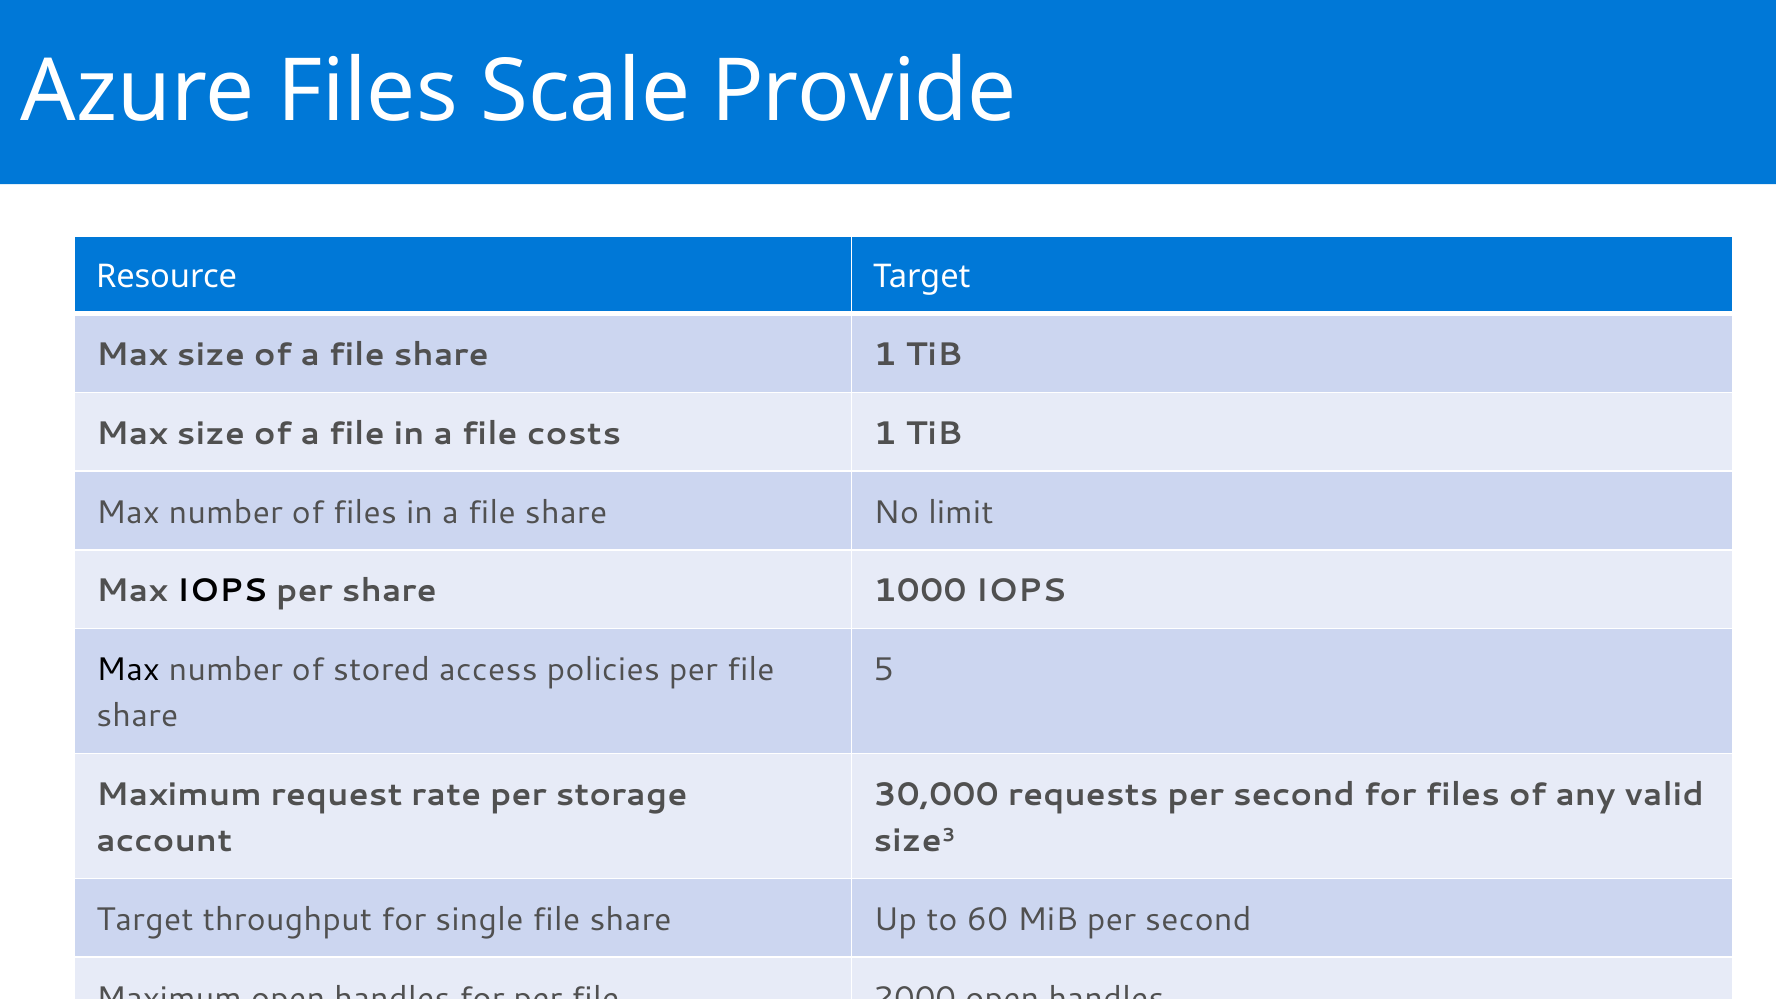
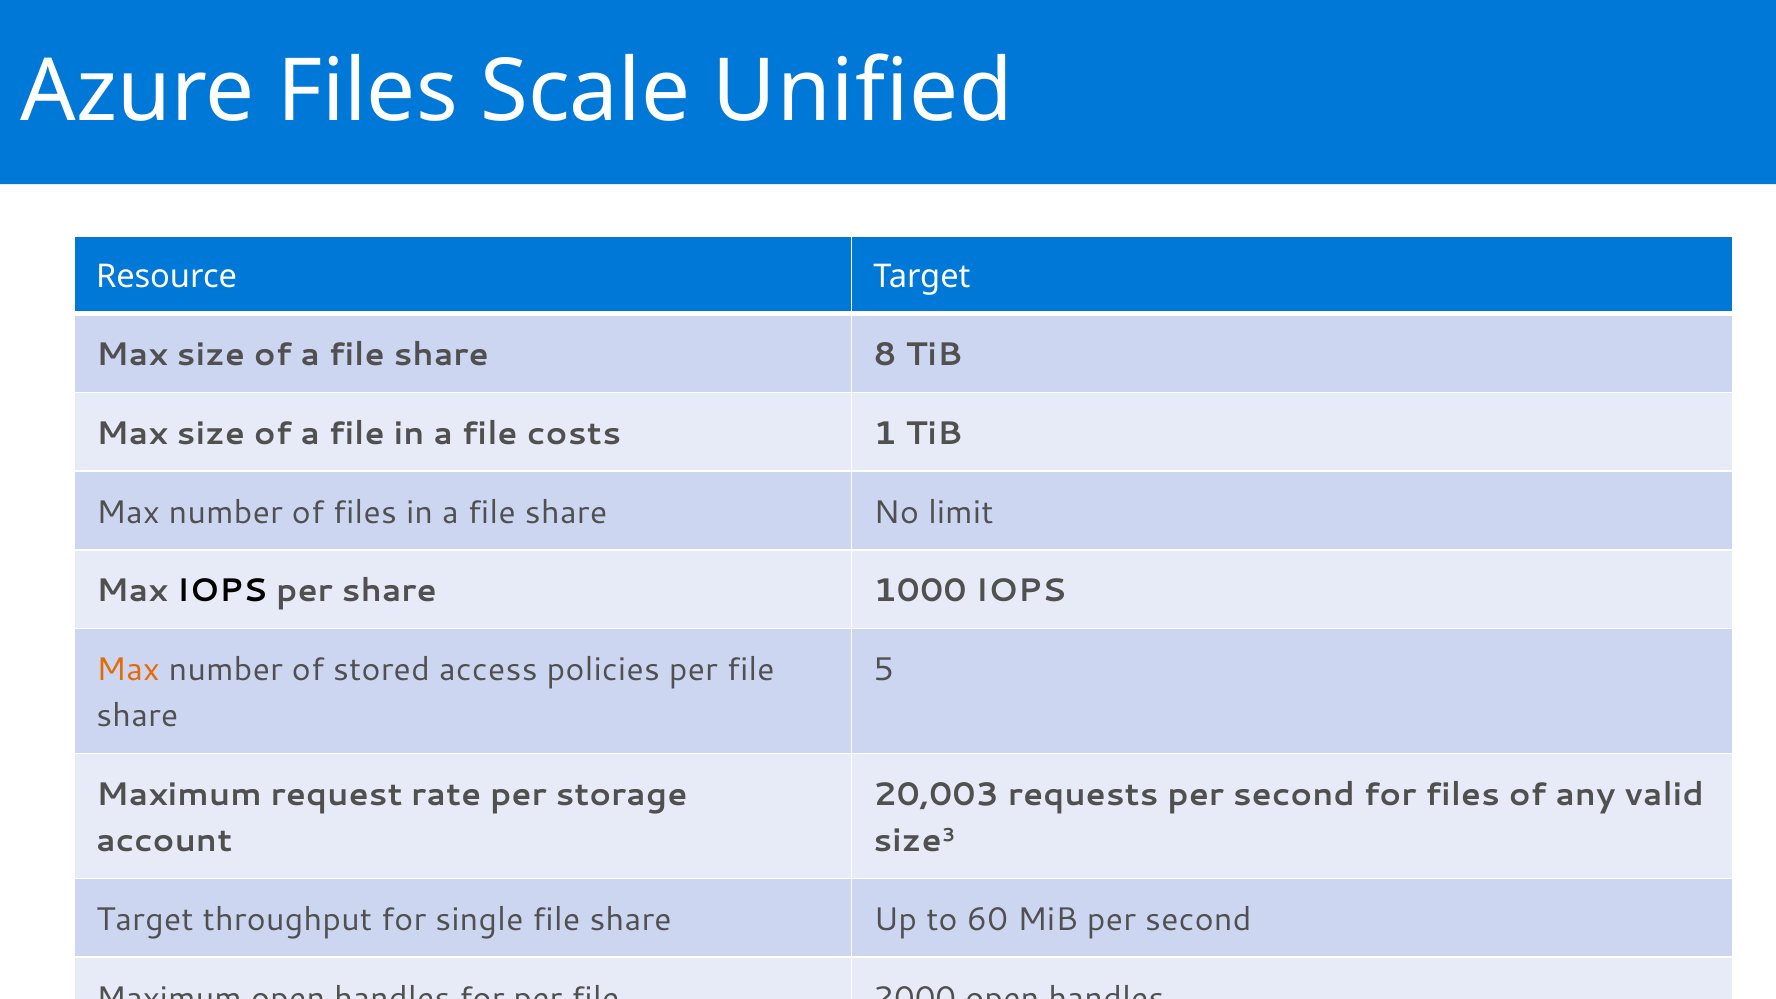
Provide: Provide -> Unified (863, 92)
share 1: 1 -> 8 (885, 355)
Max colour: black -> orange (128, 670)
30,000: 30,000 -> 20,003 (936, 795)
